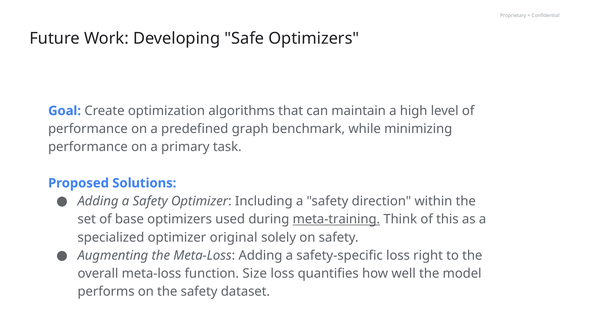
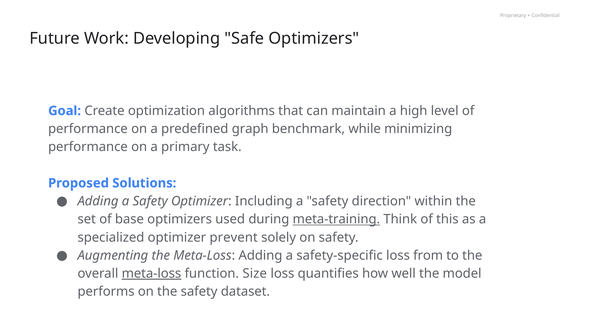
original: original -> prevent (234, 237)
right: right -> from (428, 255)
meta-loss underline: none -> present (151, 273)
